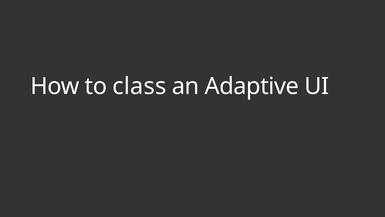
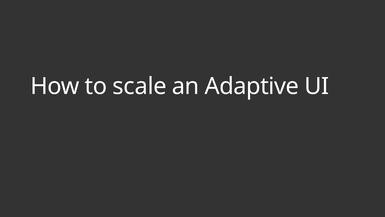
class: class -> scale (140, 86)
